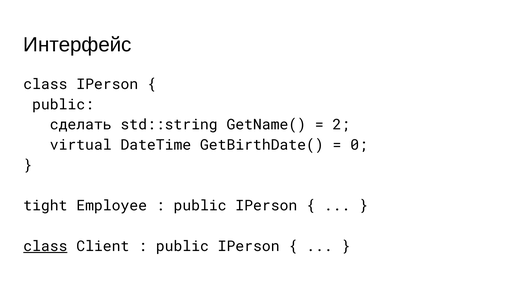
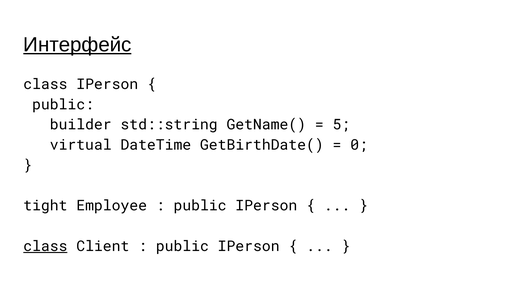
Интерфейс underline: none -> present (77, 45)
сделать: сделать -> builder (81, 125)
2: 2 -> 5 (341, 125)
